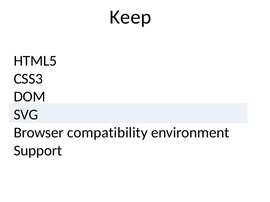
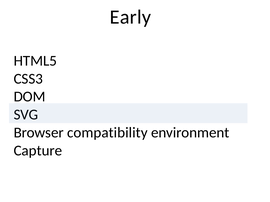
Keep: Keep -> Early (130, 17)
Support: Support -> Capture (38, 151)
